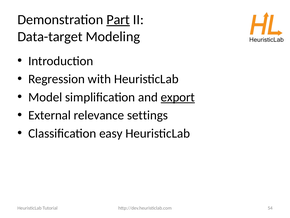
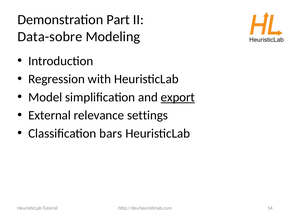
Part underline: present -> none (118, 20)
Data-target: Data-target -> Data-sobre (50, 37)
easy: easy -> bars (111, 133)
